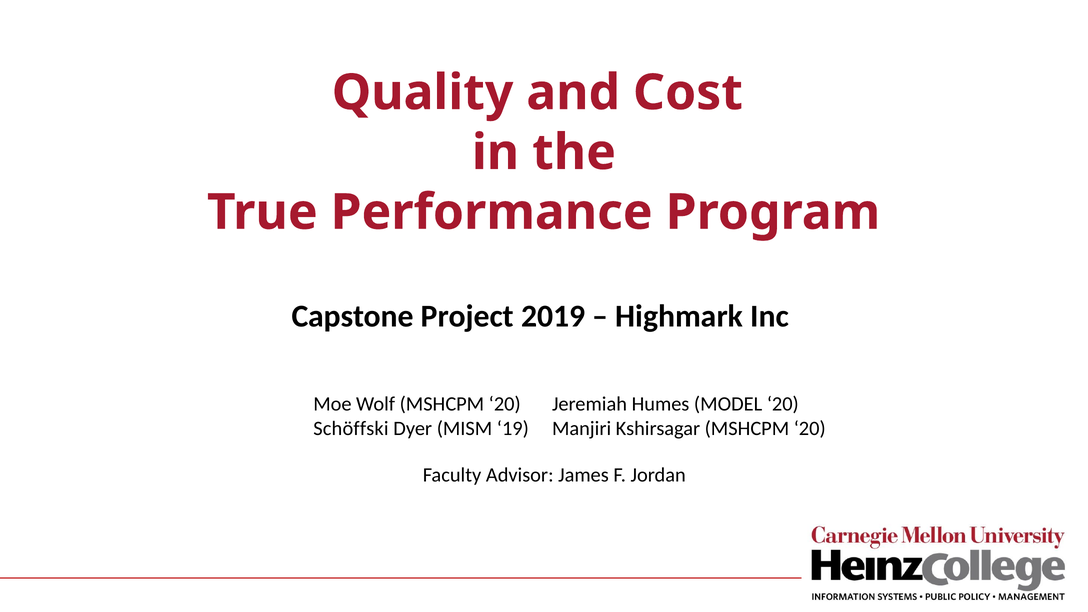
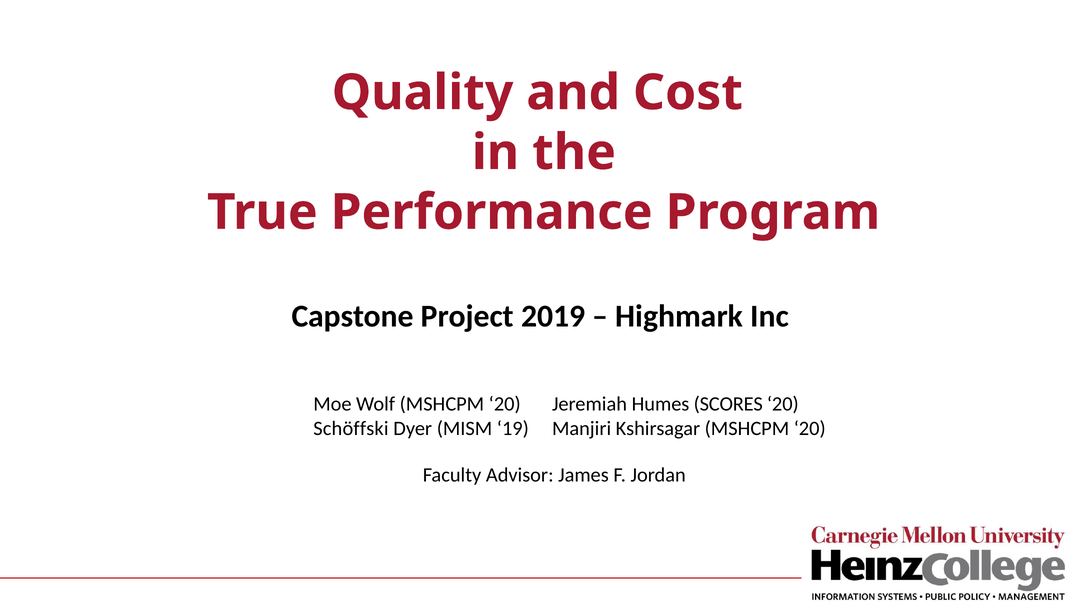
MODEL: MODEL -> SCORES (728, 404)
